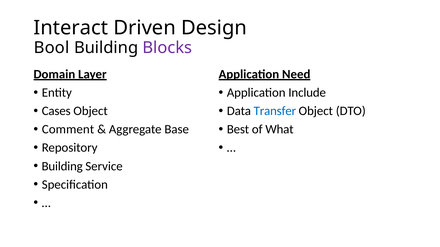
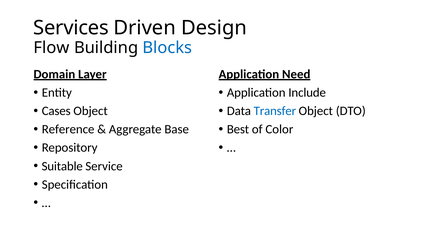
Interact: Interact -> Services (71, 28)
Bool: Bool -> Flow (52, 48)
Blocks colour: purple -> blue (167, 48)
Comment: Comment -> Reference (68, 130)
What: What -> Color (279, 130)
Building: Building -> Suitable (62, 166)
